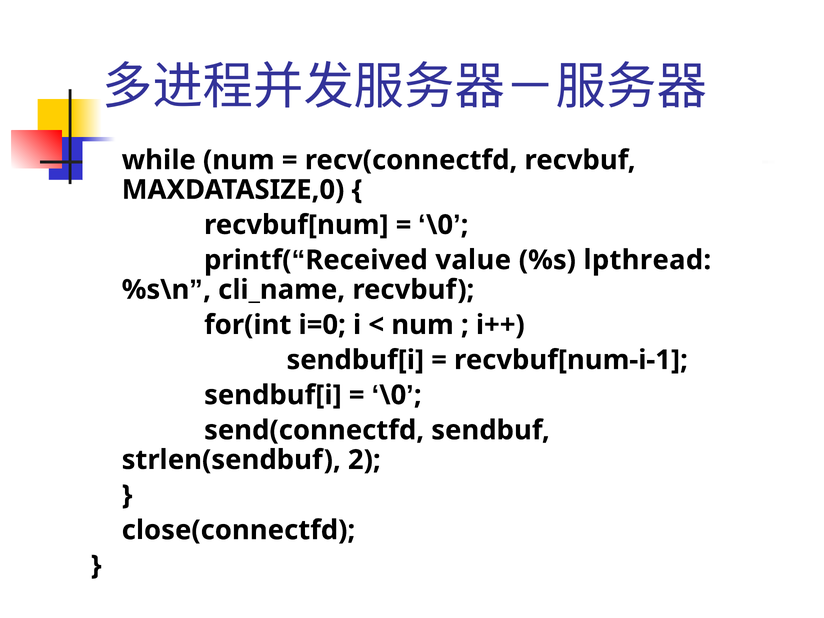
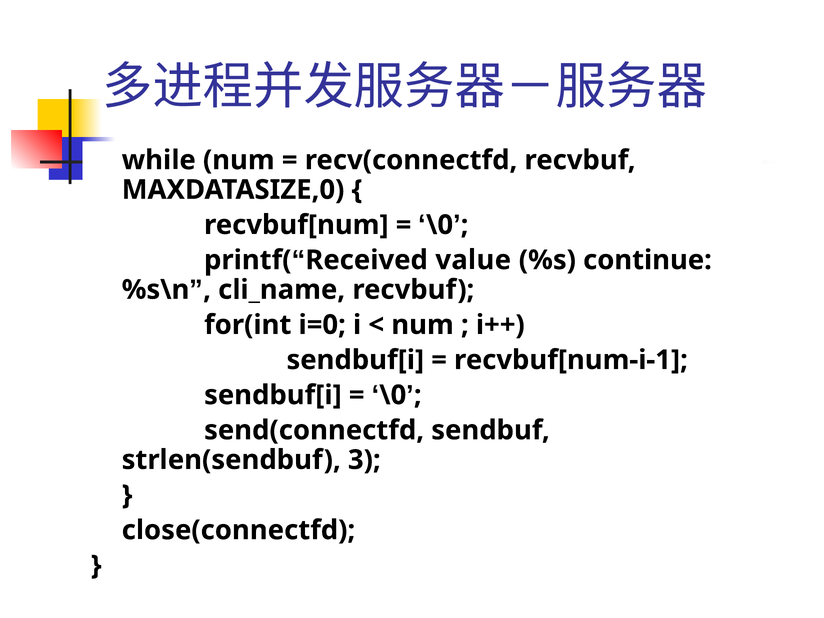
lpthread: lpthread -> continue (647, 260)
2: 2 -> 3 (364, 460)
